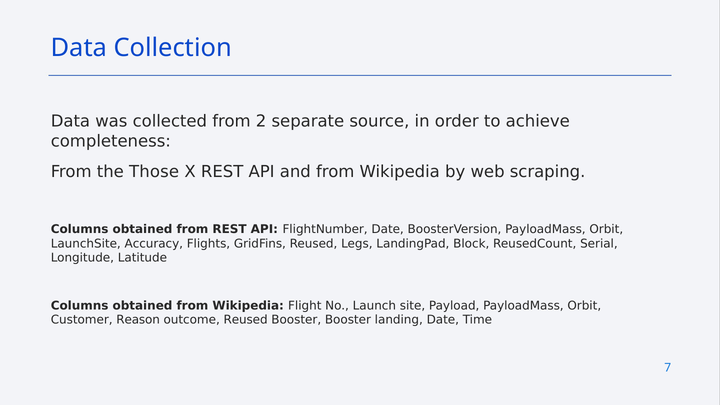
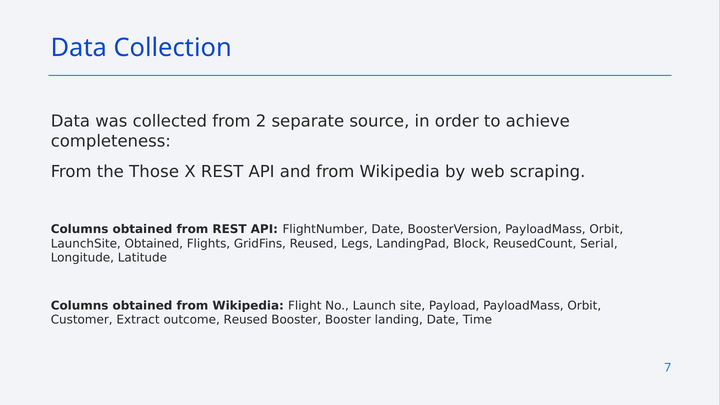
LaunchSite Accuracy: Accuracy -> Obtained (154, 244)
Reason: Reason -> Extract (138, 320)
